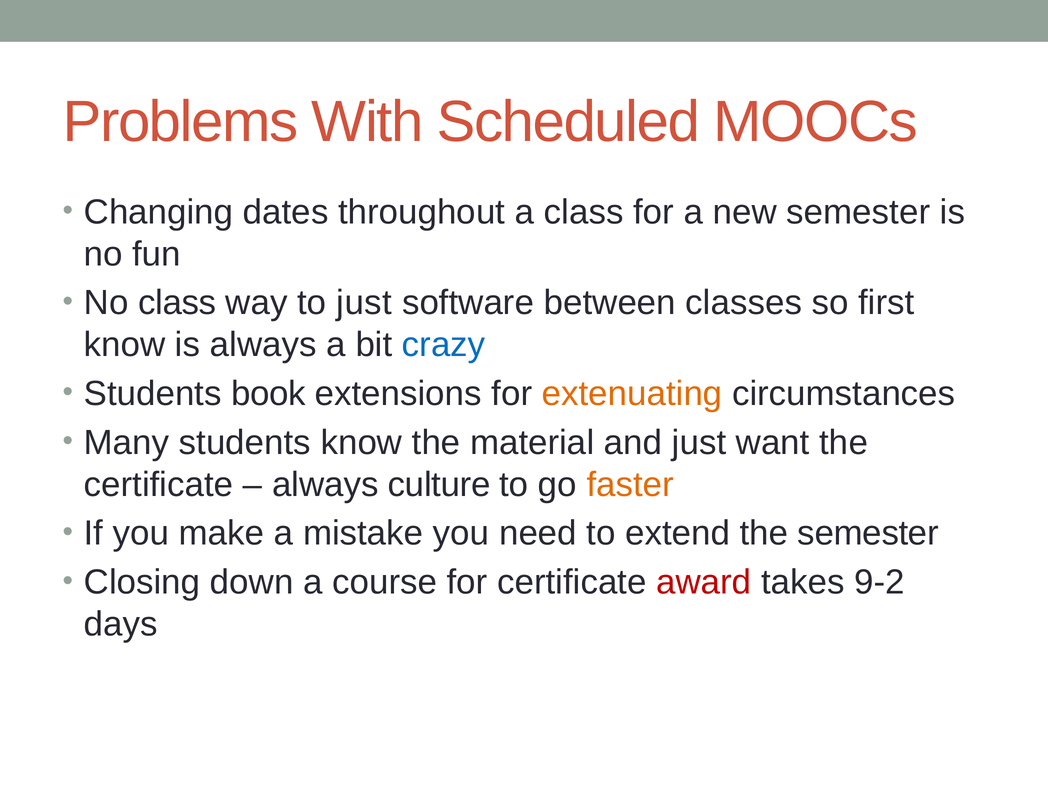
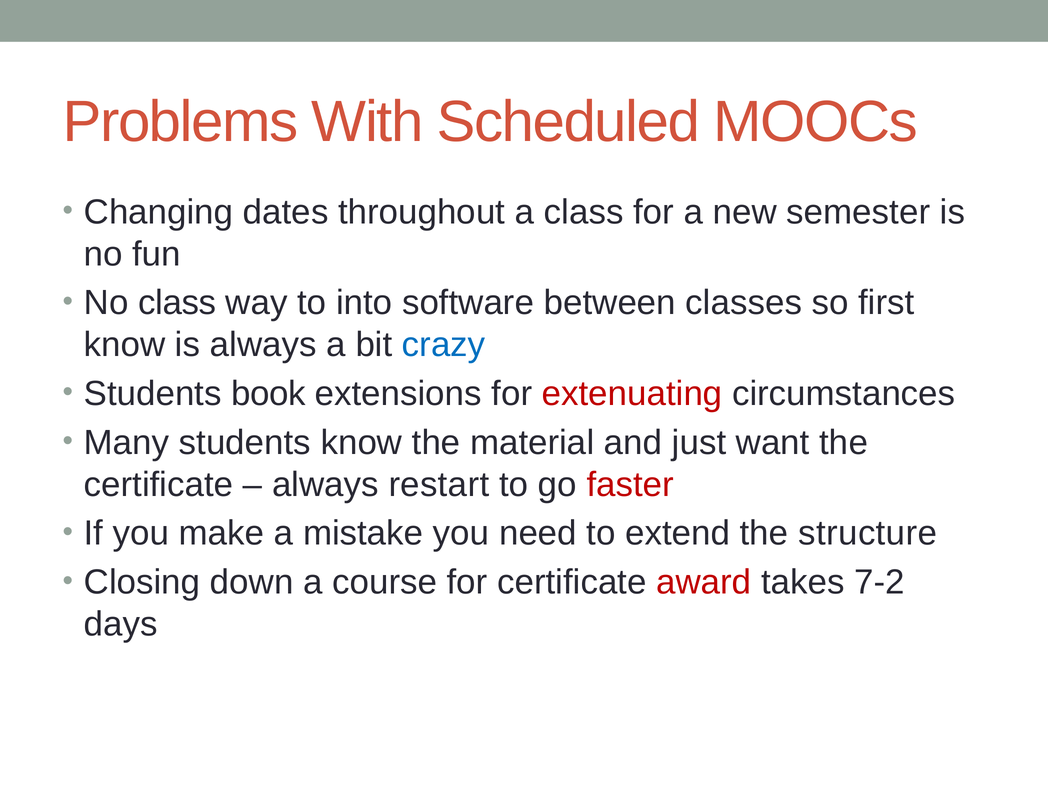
to just: just -> into (364, 303)
extenuating colour: orange -> red (632, 394)
culture: culture -> restart (439, 484)
faster colour: orange -> red (630, 484)
the semester: semester -> structure (868, 533)
9-2: 9-2 -> 7-2 (880, 582)
